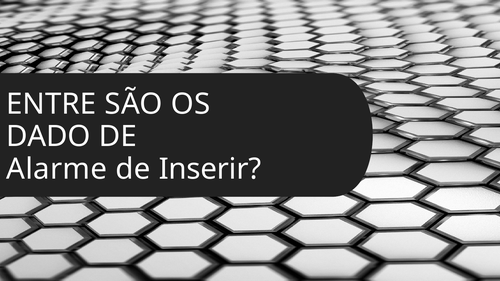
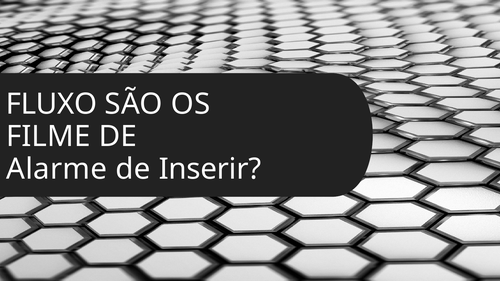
ENTRE: ENTRE -> FLUXO (51, 104)
DADO: DADO -> FILME (48, 137)
